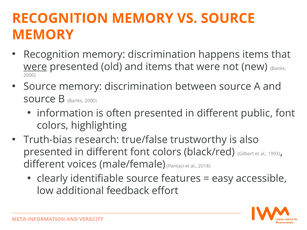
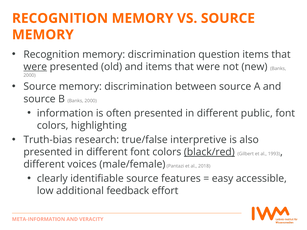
happens: happens -> question (219, 54)
trustworthy: trustworthy -> interpretive (198, 140)
black/red underline: none -> present (209, 152)
